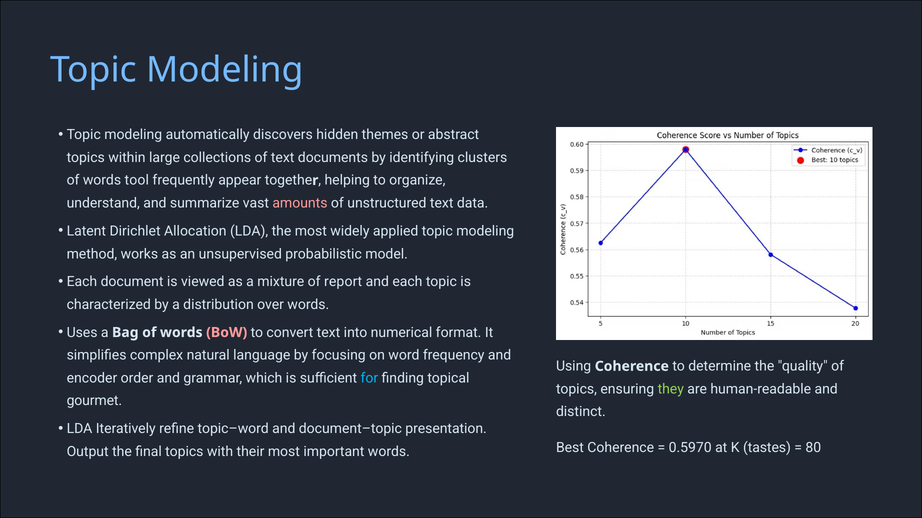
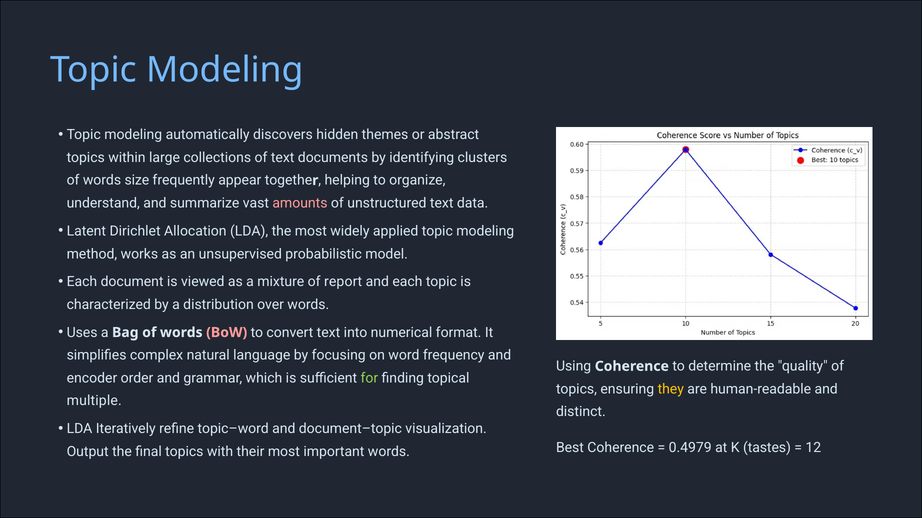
tool: tool -> size (137, 181)
for colour: light blue -> light green (369, 378)
they colour: light green -> yellow (671, 389)
gourmet: gourmet -> multiple (94, 401)
presentation: presentation -> visualization (446, 429)
0.5970: 0.5970 -> 0.4979 (690, 448)
80: 80 -> 12 (813, 448)
